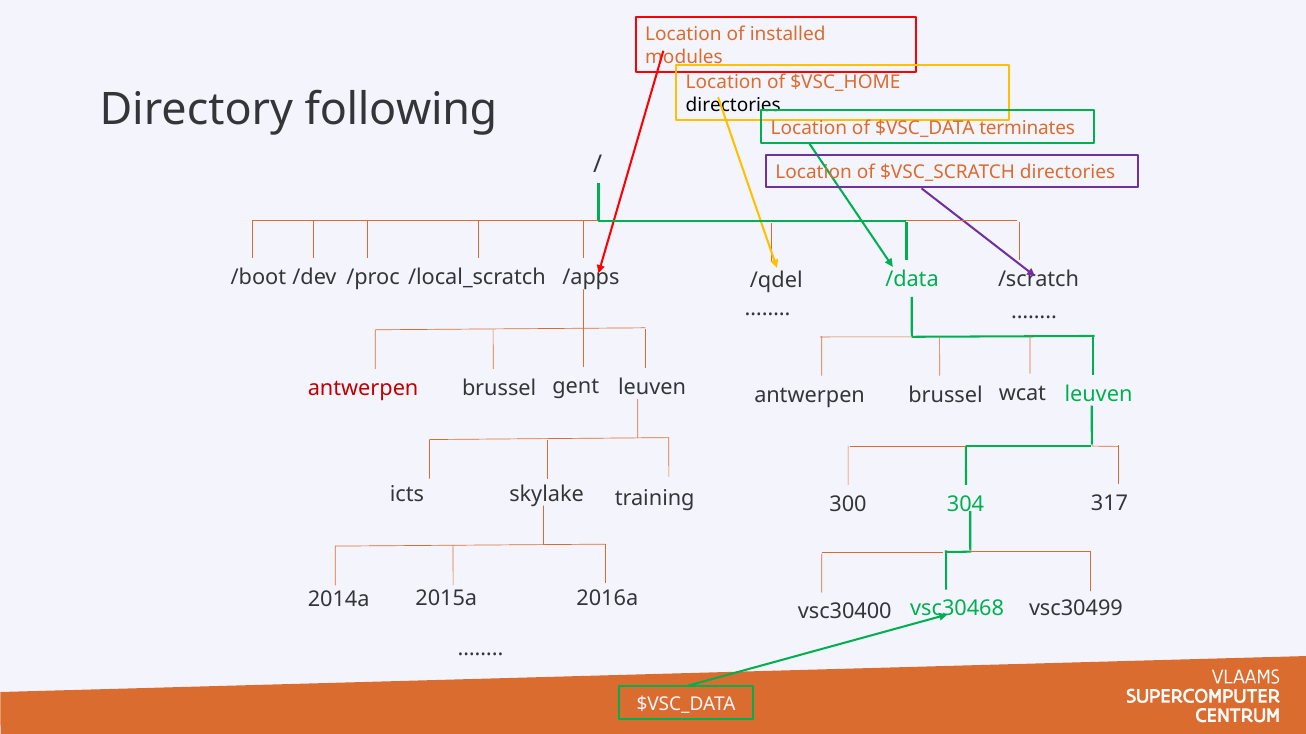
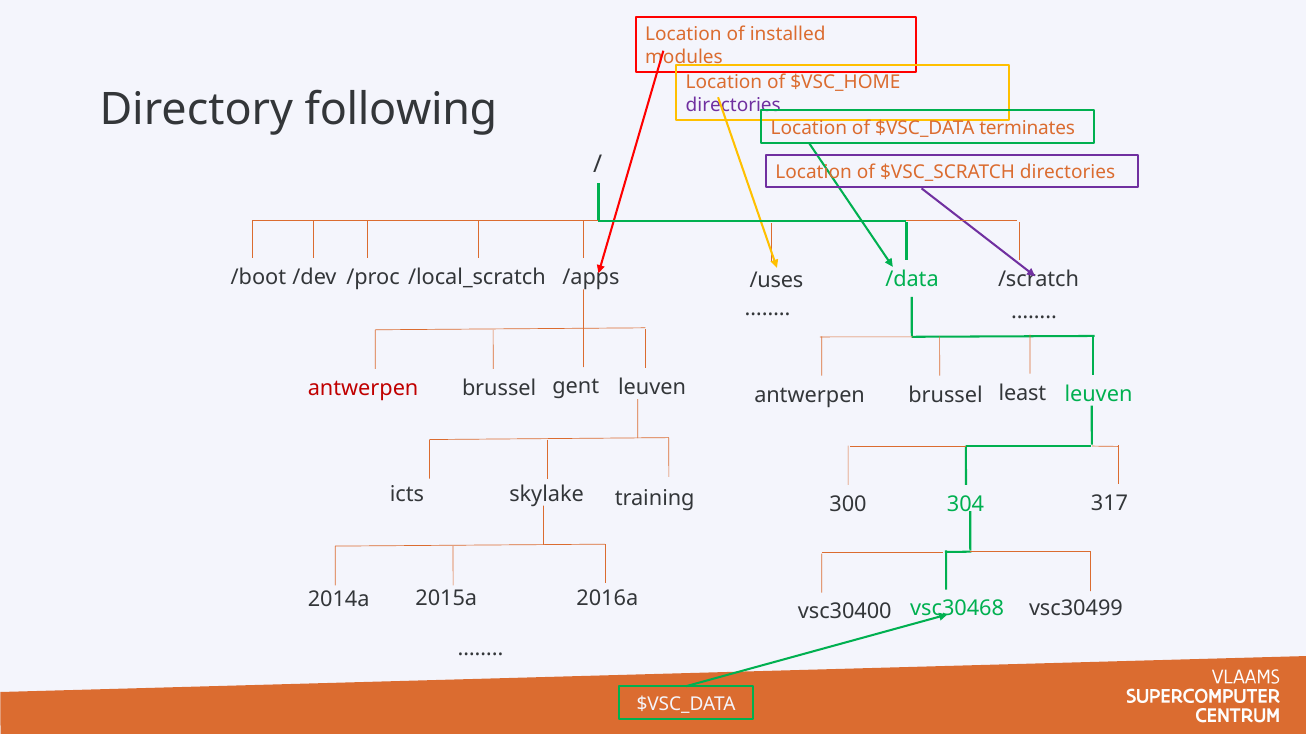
directories colour: black -> purple (733, 105)
/qdel: /qdel -> /uses (776, 280)
wcat: wcat -> least (1022, 393)
